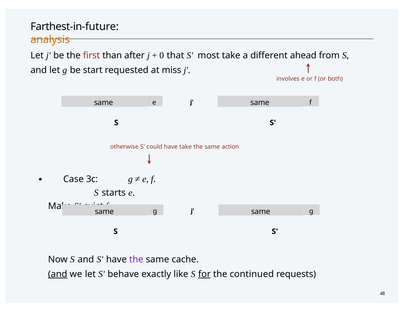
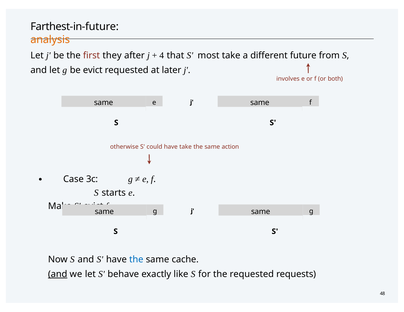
than: than -> they (112, 56)
0: 0 -> 4 (162, 56)
ahead: ahead -> future (303, 56)
be start: start -> evict (93, 70)
miss: miss -> later (172, 70)
the colour: purple -> blue (136, 260)
for underline: present -> none (204, 274)
the continued: continued -> requested (252, 274)
